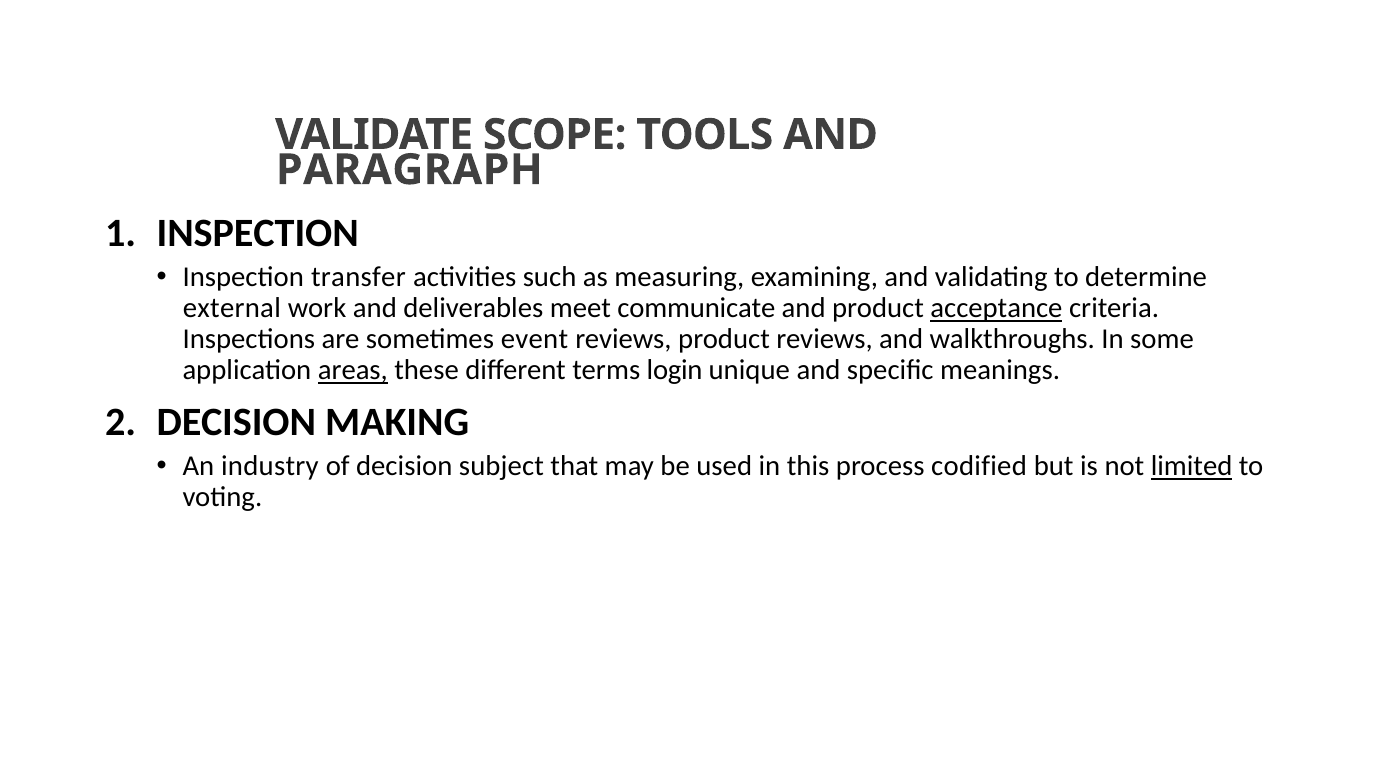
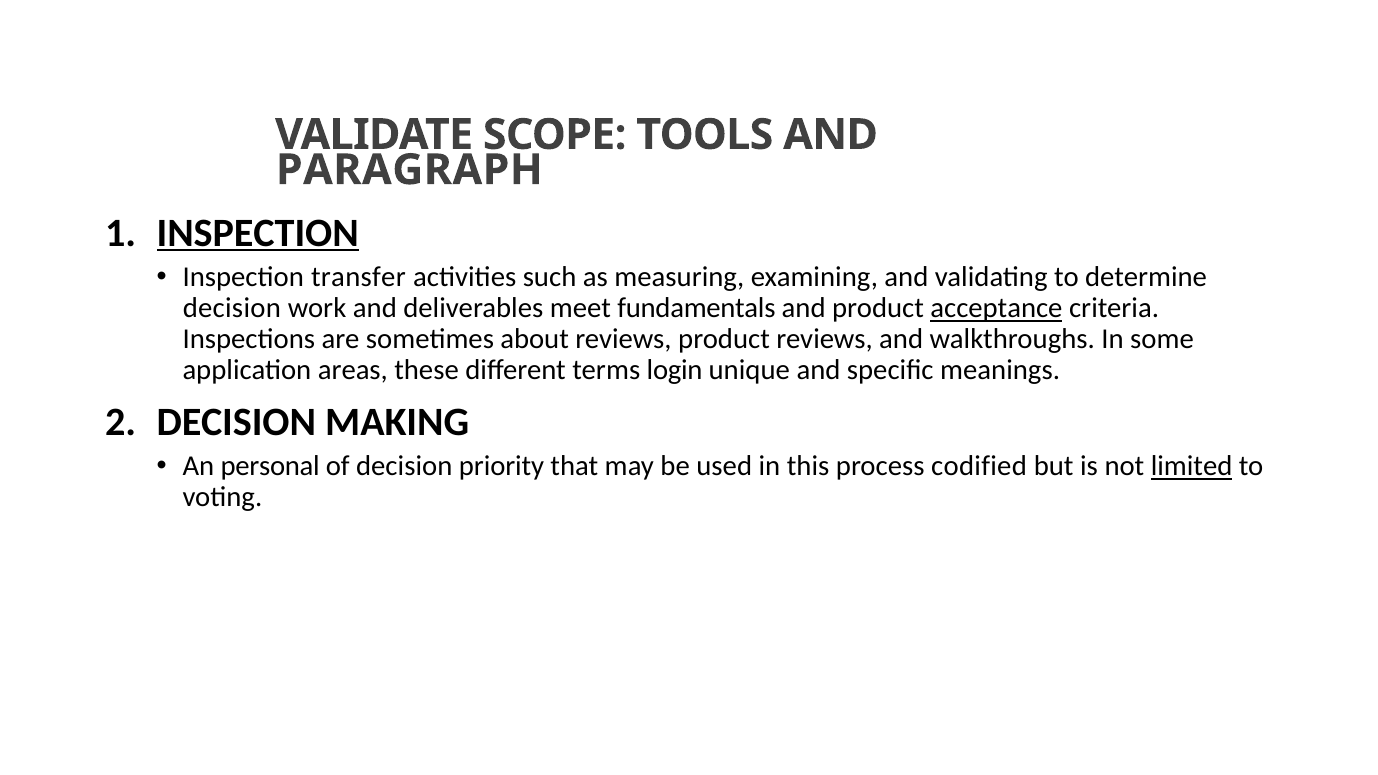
INSPECTION underline: none -> present (258, 233)
external: external -> decision (232, 308)
communicate: communicate -> fundamentals (696, 308)
event: event -> about (535, 339)
areas underline: present -> none (353, 371)
industry: industry -> personal (270, 466)
subject: subject -> priority (502, 466)
